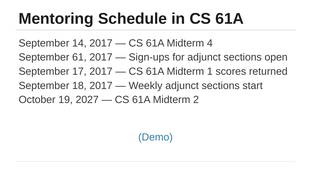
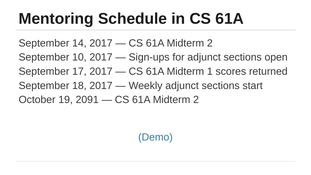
4: 4 -> 2 (210, 43)
61: 61 -> 10 (79, 57)
2027: 2027 -> 2091 (87, 100)
